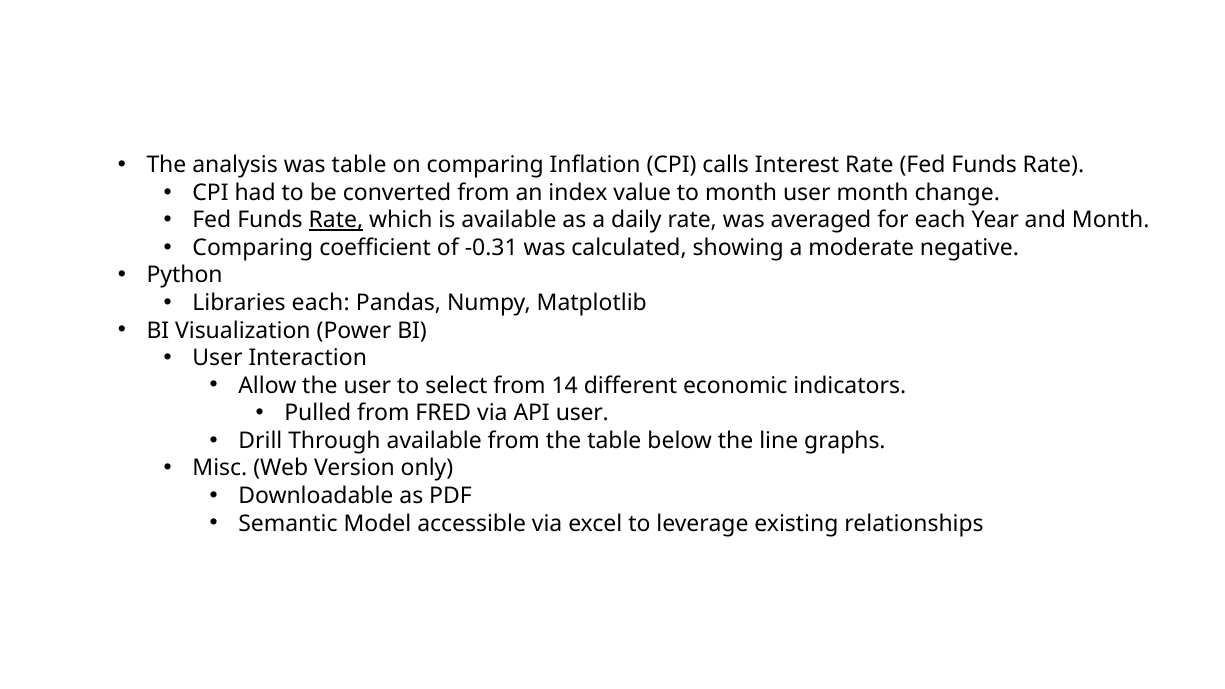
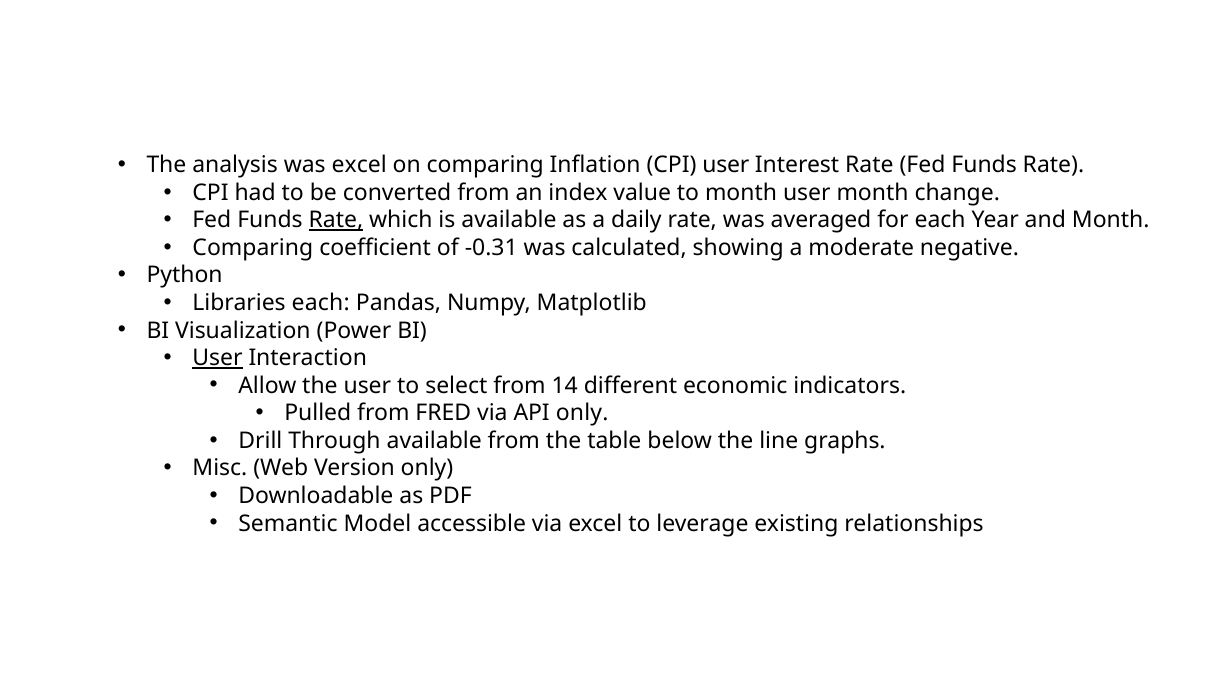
was table: table -> excel (359, 165)
CPI calls: calls -> user (726, 165)
User underline: none -> present (218, 358)
API user: user -> only (582, 413)
